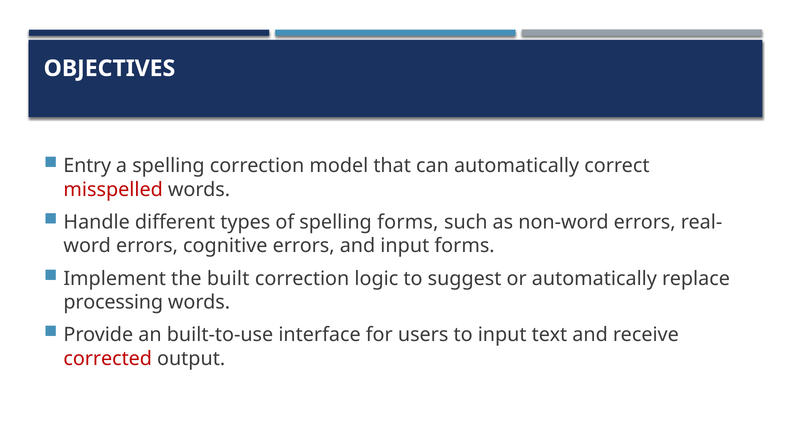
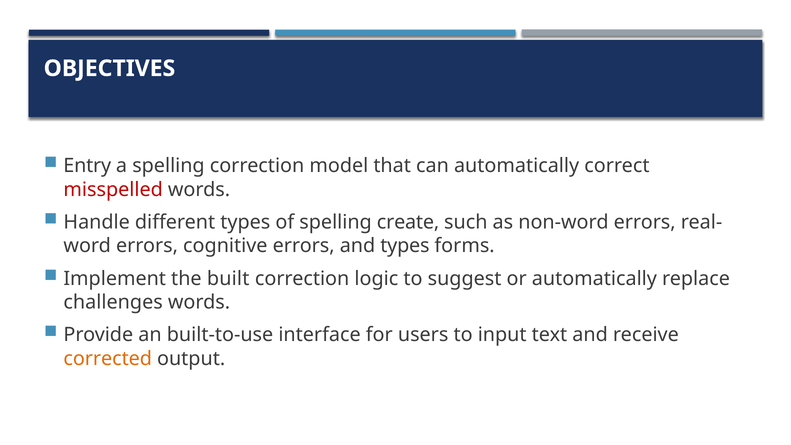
spelling forms: forms -> create (408, 222)
and input: input -> types (405, 246)
processing: processing -> challenges (113, 302)
corrected colour: red -> orange (108, 359)
